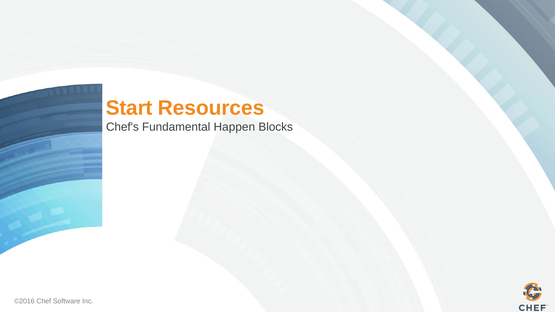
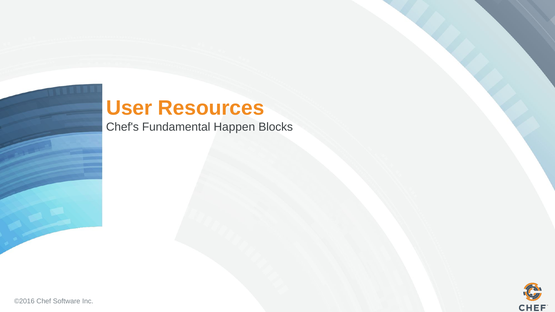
Start: Start -> User (129, 108)
